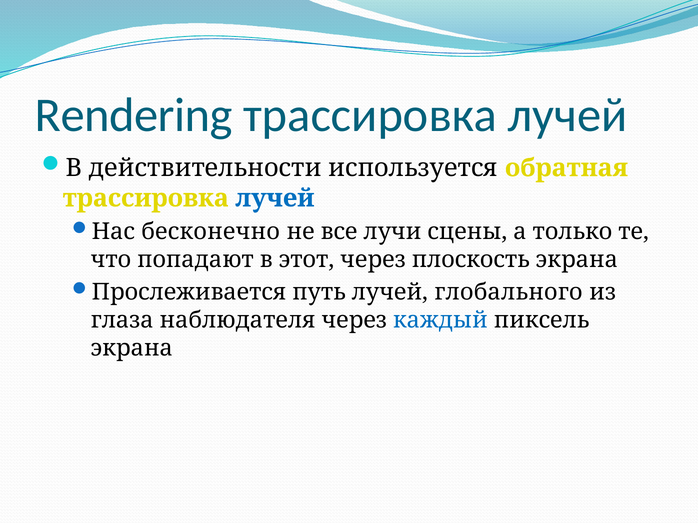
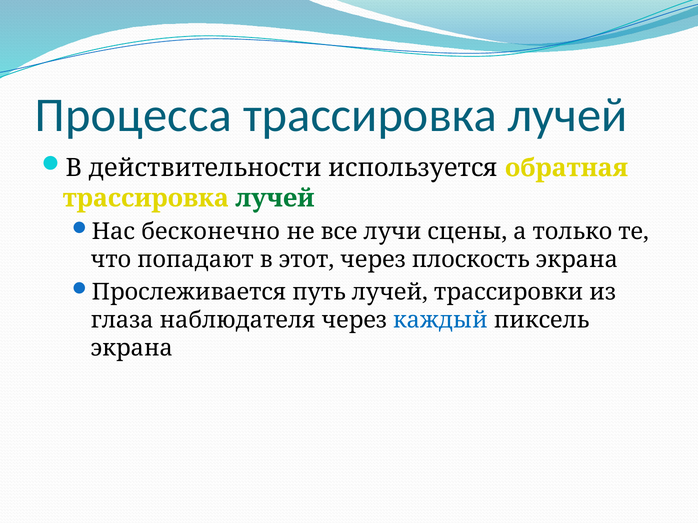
Rendering: Rendering -> Процесса (133, 115)
лучей colour: blue -> green (275, 198)
глобального: глобального -> трассировки (509, 292)
